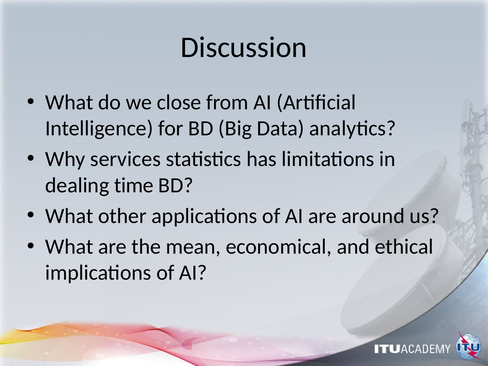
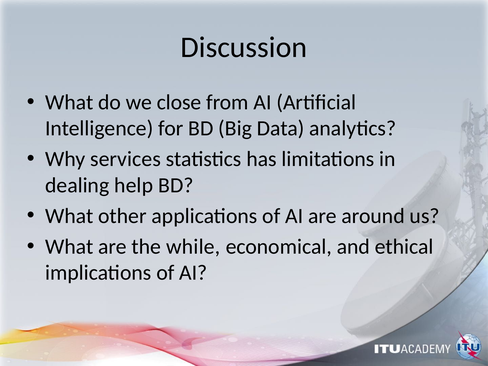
time: time -> help (134, 185)
mean: mean -> while (193, 247)
